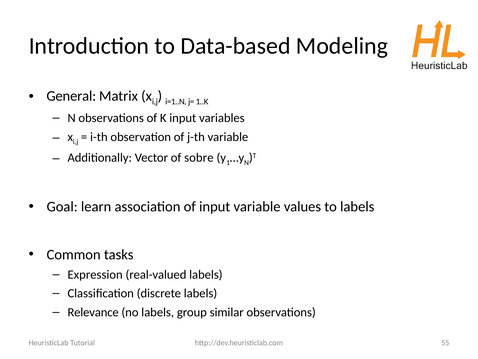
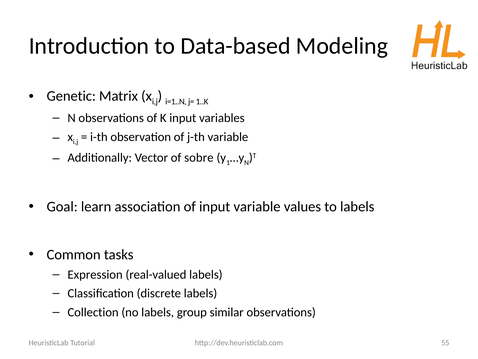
General: General -> Genetic (71, 96)
Relevance: Relevance -> Collection (93, 312)
